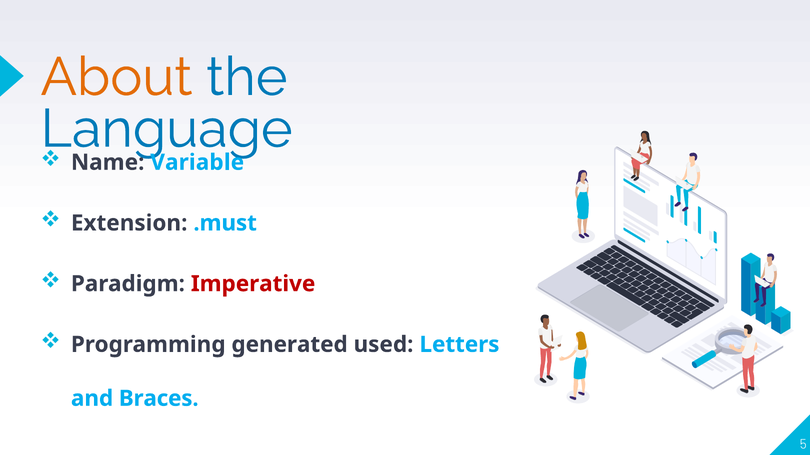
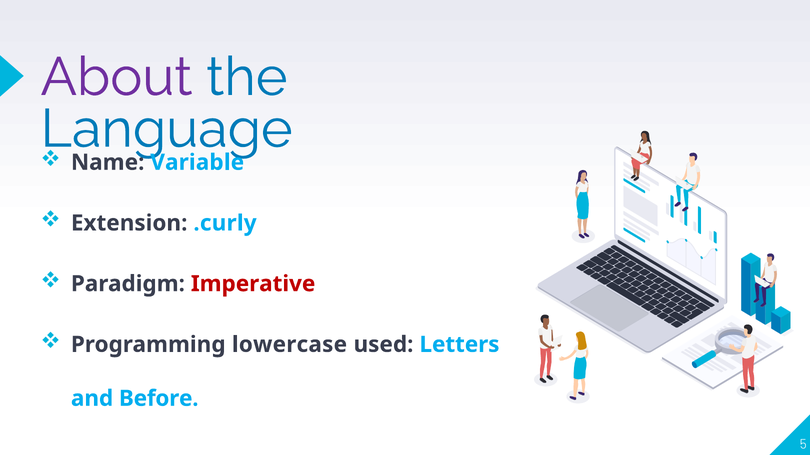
About colour: orange -> purple (116, 77)
.must: .must -> .curly (225, 223)
generated: generated -> lowercase (289, 345)
Braces: Braces -> Before (159, 399)
